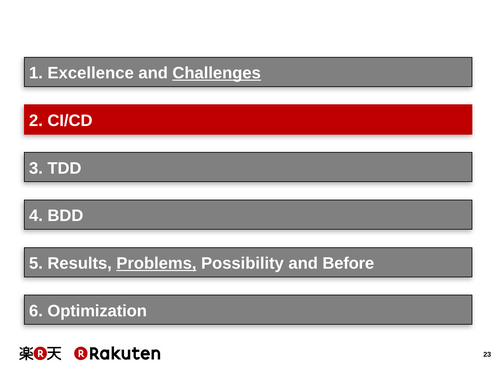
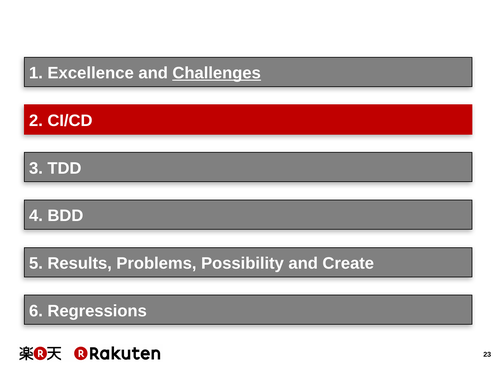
Problems underline: present -> none (156, 263)
Before: Before -> Create (348, 263)
Optimization: Optimization -> Regressions (97, 311)
